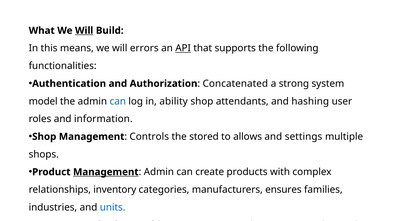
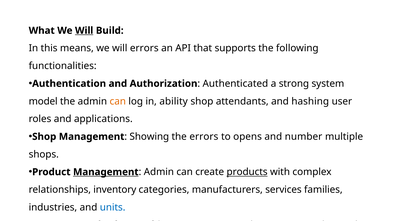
API underline: present -> none (183, 48)
Concatenated: Concatenated -> Authenticated (235, 84)
can colour: blue -> orange (118, 101)
information: information -> applications (103, 119)
Controls: Controls -> Showing (149, 137)
the stored: stored -> errors (204, 137)
allows: allows -> opens (248, 137)
settings: settings -> number (304, 137)
products underline: none -> present (247, 172)
ensures: ensures -> services (283, 190)
